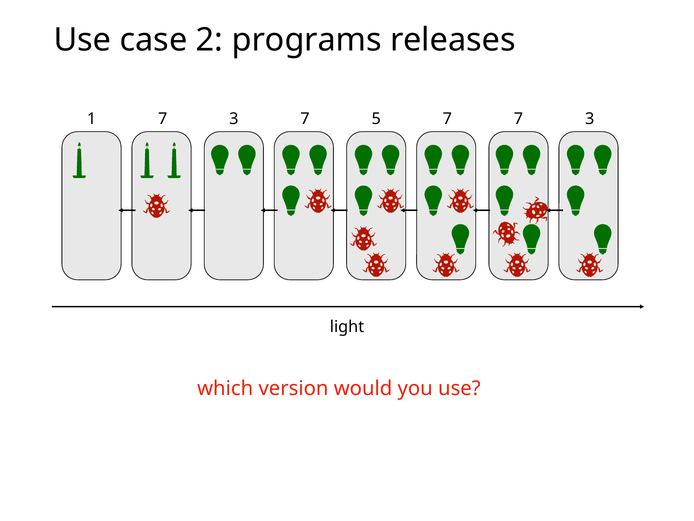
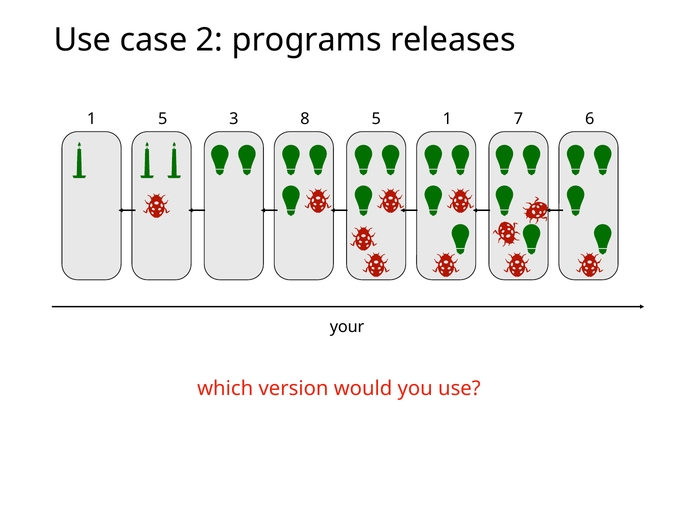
1 7: 7 -> 5 (163, 119)
3 7: 7 -> 8 (305, 119)
5 7: 7 -> 1 (447, 119)
3: 3 -> 6 (590, 119)
light: light -> your (347, 327)
